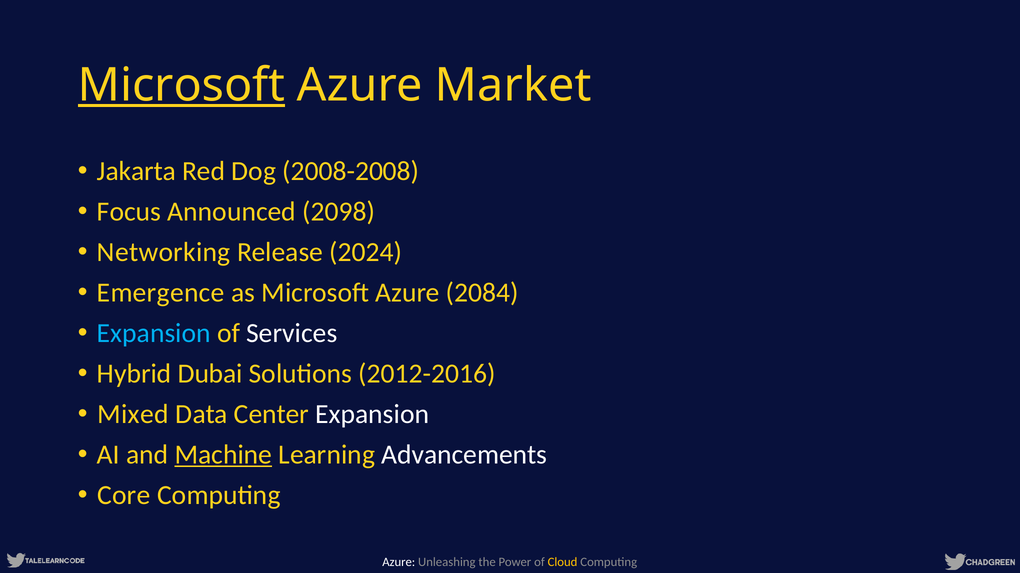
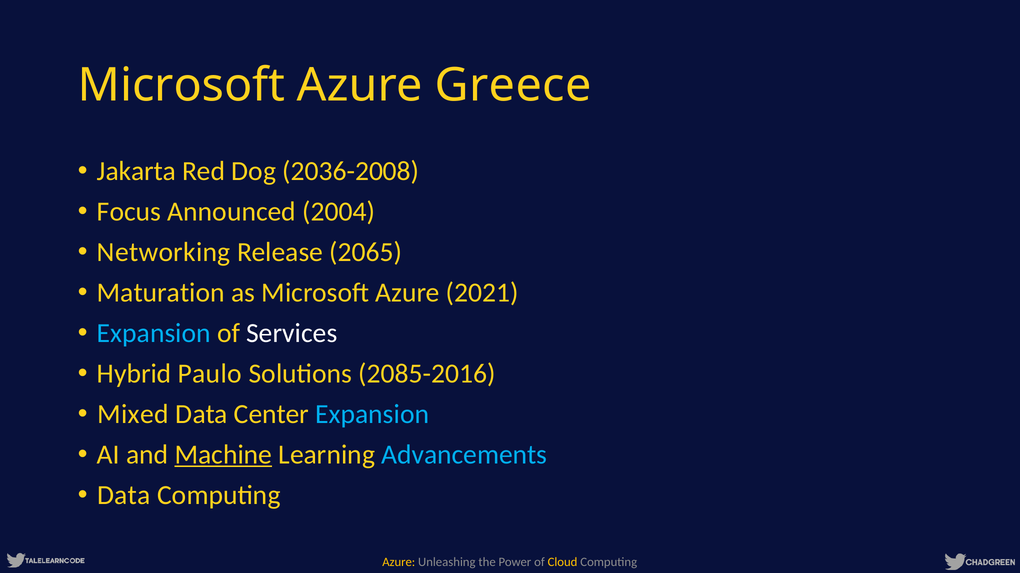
Microsoft underline: present -> none (181, 86)
Market: Market -> Greece (513, 86)
2008-2008: 2008-2008 -> 2036-2008 (351, 171)
2098: 2098 -> 2004 (339, 212)
2024: 2024 -> 2065 (366, 252)
Emergence: Emergence -> Maturation (161, 293)
2084: 2084 -> 2021 (482, 293)
Dubai: Dubai -> Paulo (210, 374)
2012-2016: 2012-2016 -> 2085-2016 (427, 374)
Expansion colour: white -> light blue (372, 415)
Advancements colour: white -> light blue (464, 455)
Core: Core -> Data (124, 496)
Azure colour: white -> yellow (399, 563)
